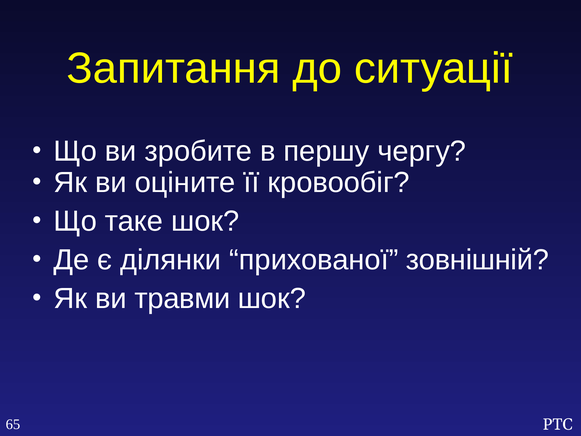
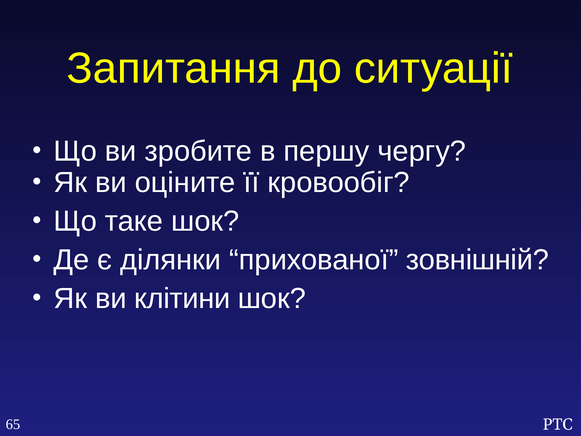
травми: травми -> клітини (182, 298)
